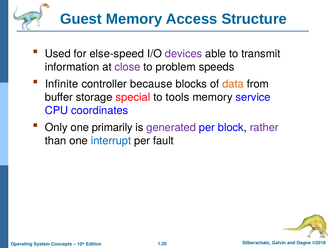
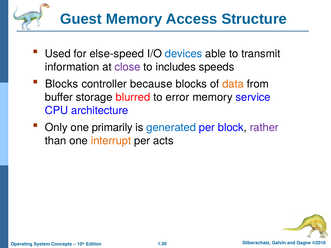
devices colour: purple -> blue (184, 54)
problem: problem -> includes (176, 67)
Infinite: Infinite -> Blocks (62, 84)
special: special -> blurred (133, 97)
tools: tools -> error (177, 97)
coordinates: coordinates -> architecture (100, 111)
generated colour: purple -> blue (171, 128)
interrupt colour: blue -> orange (111, 141)
fault: fault -> acts (163, 141)
